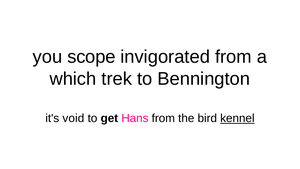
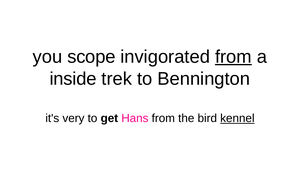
from underline: none -> present (233, 57)
which: which -> inside (73, 79)
void: void -> very (73, 118)
